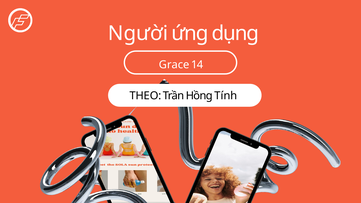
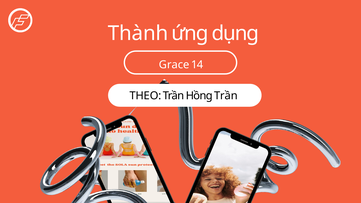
Người: Người -> Thành (138, 33)
Hồng Tính: Tính -> Trần (226, 96)
